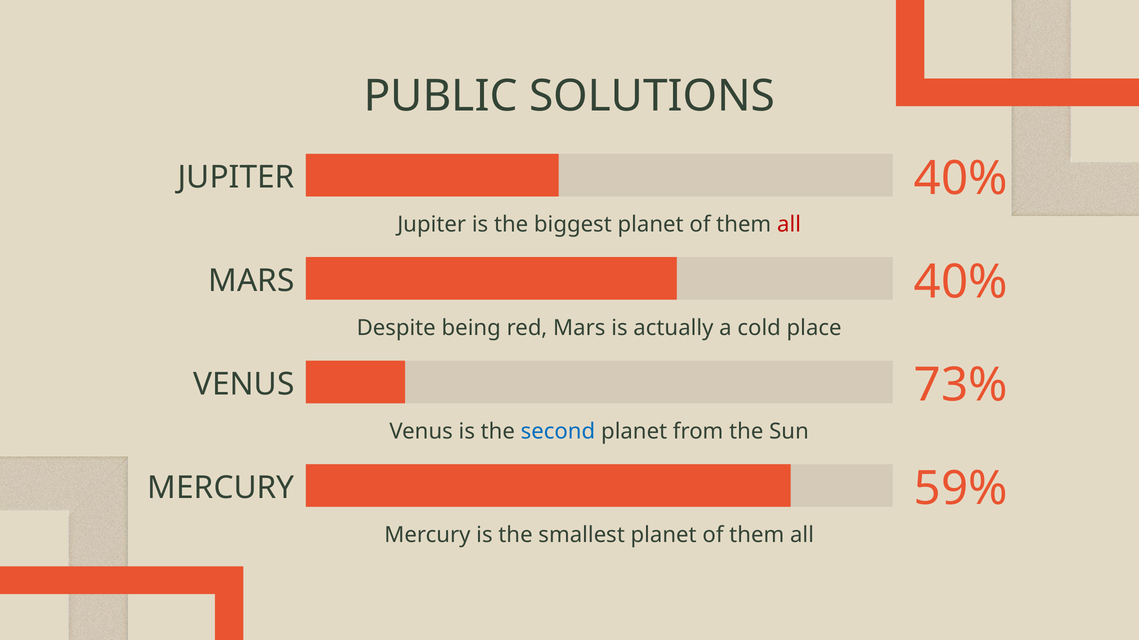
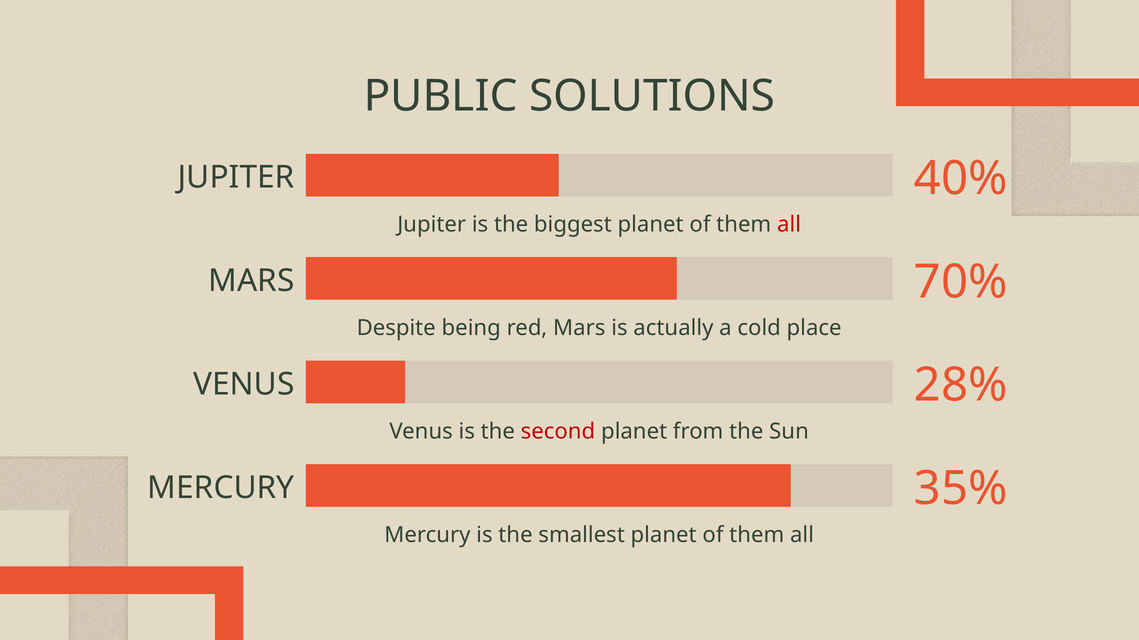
40%: 40% -> 70% (961, 282)
73%: 73% -> 28% (961, 386)
second colour: blue -> red (558, 432)
59%: 59% -> 35% (961, 489)
